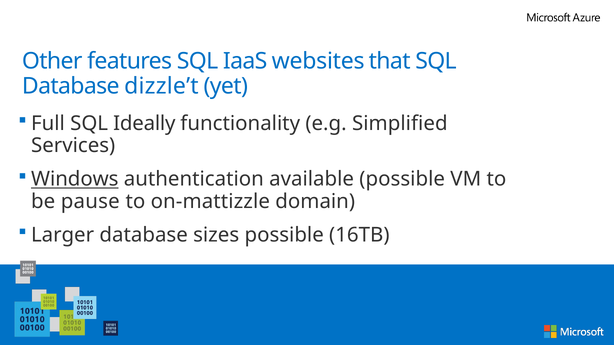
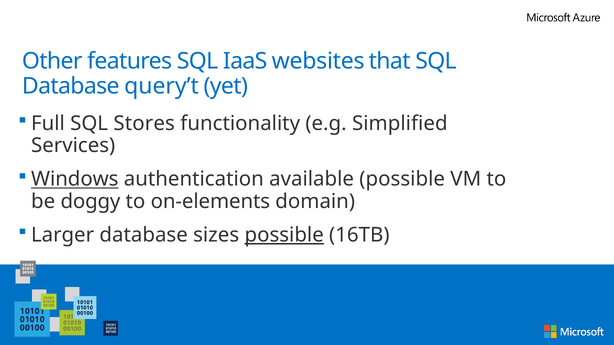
dizzle’t: dizzle’t -> query’t (162, 86)
Ideally: Ideally -> Stores (144, 124)
pause: pause -> doggy (90, 202)
on-mattizzle: on-mattizzle -> on-elements (210, 202)
possible underline: none -> present (284, 235)
